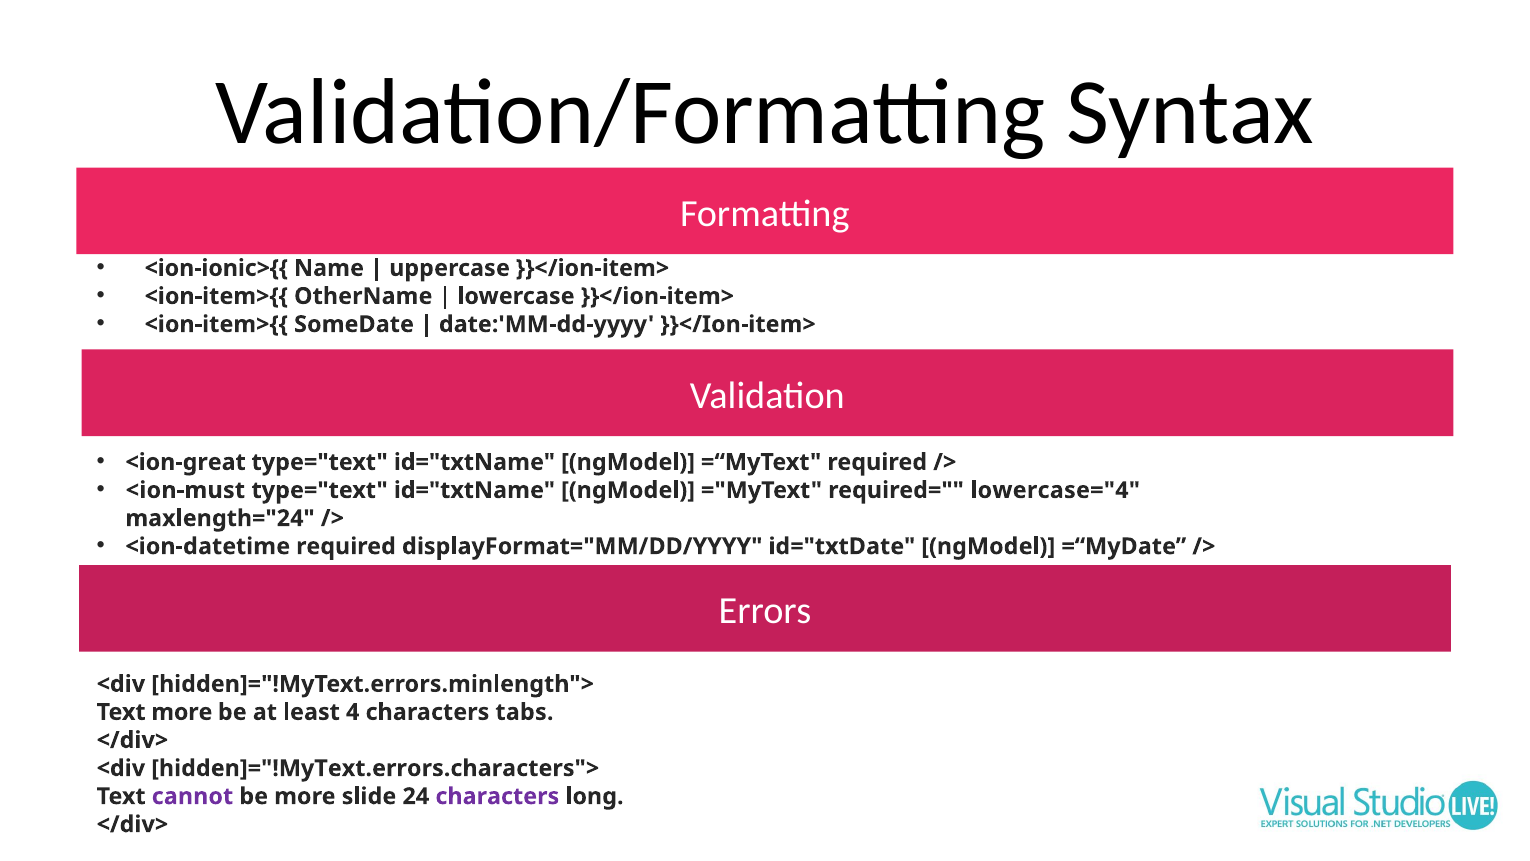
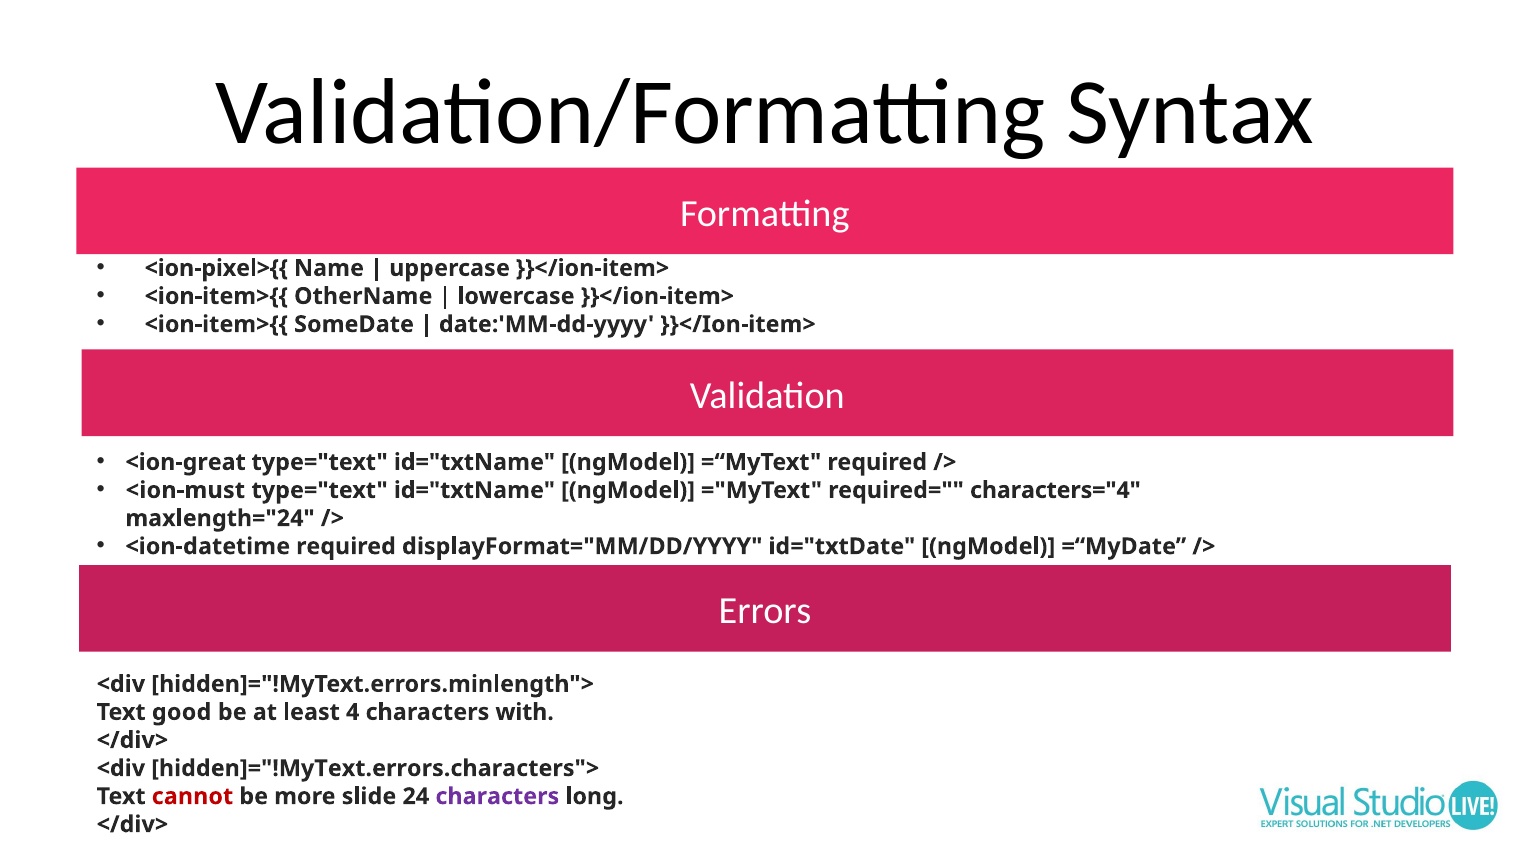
<ion-ionic>{{: <ion-ionic>{{ -> <ion-pixel>{{ (216, 268)
lowercase="4: lowercase="4 -> characters="4 (1055, 490)
Text more: more -> good (182, 712)
tabs: tabs -> with (525, 712)
cannot colour: purple -> red (192, 796)
